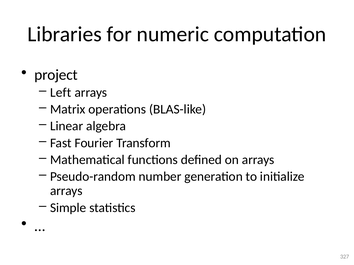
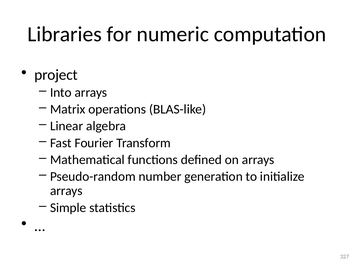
Left: Left -> Into (61, 93)
